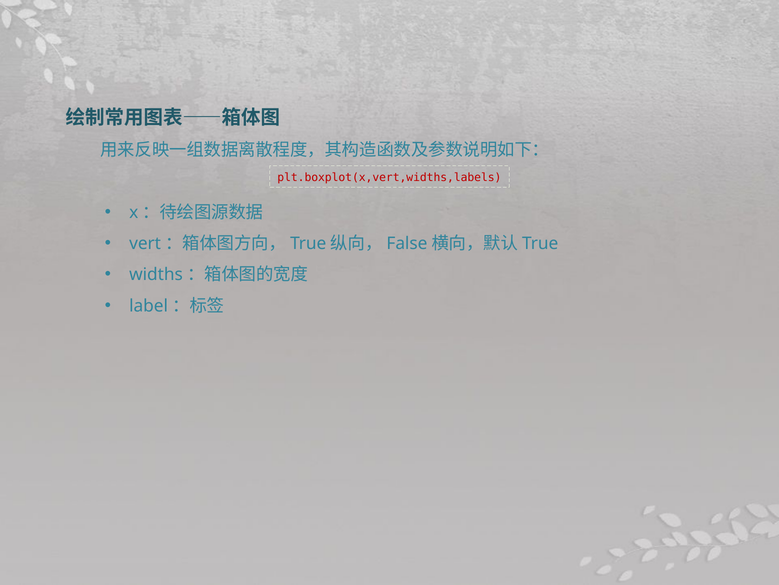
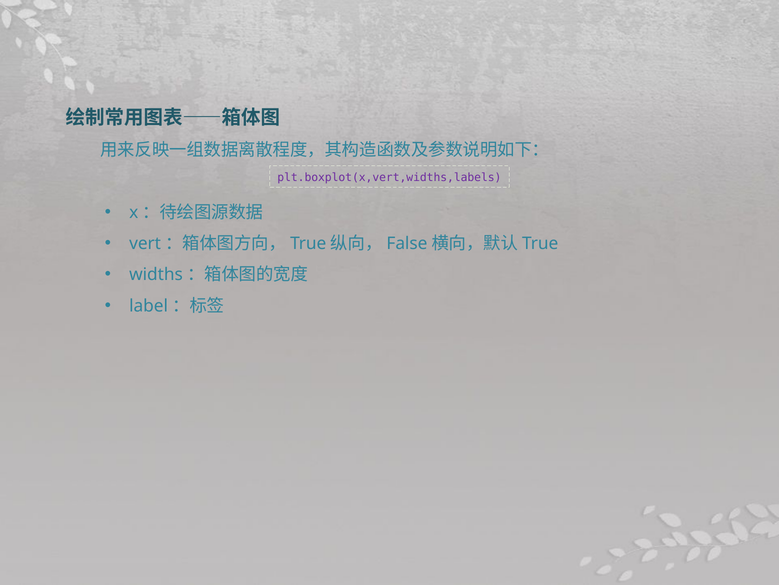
plt.boxplot(x,vert,widths,labels colour: red -> purple (389, 177)
